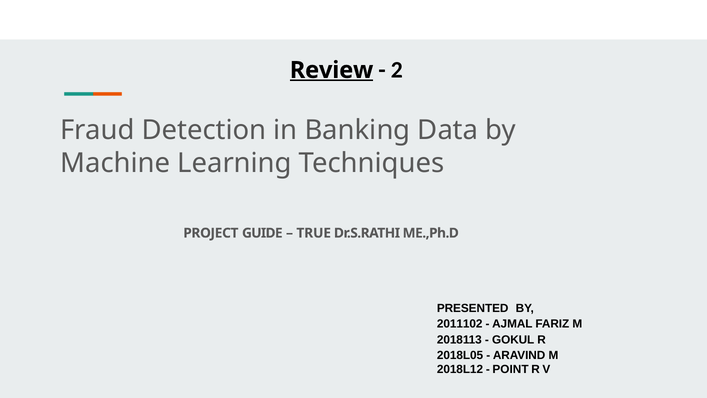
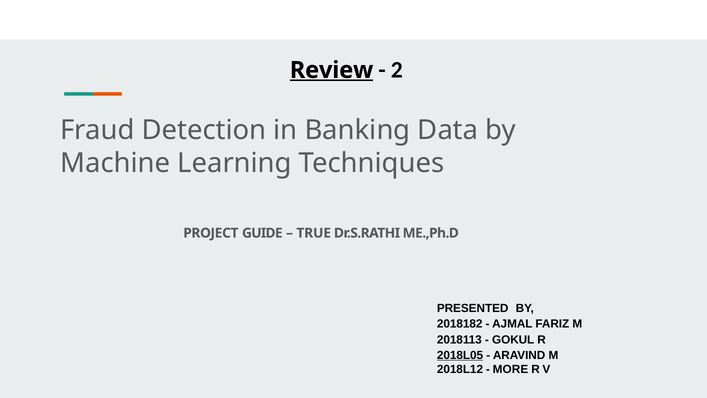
2011102: 2011102 -> 2018182 (460, 324)
2018L05 underline: none -> present (460, 355)
POINT: POINT -> MORE (510, 369)
